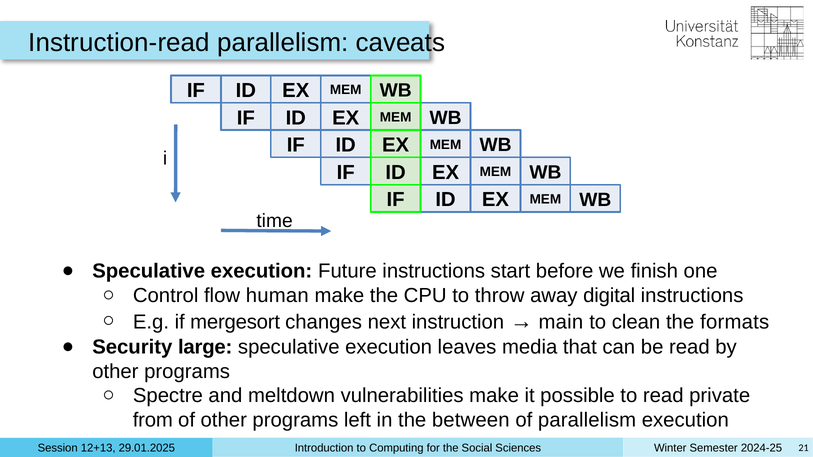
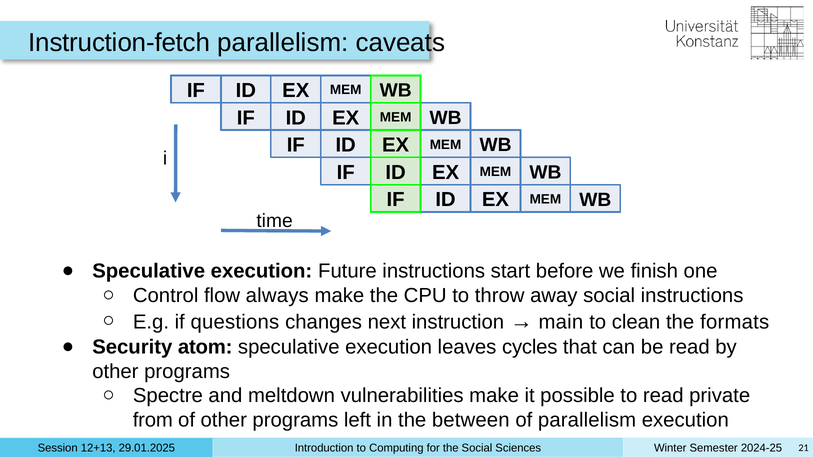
Instruction-read: Instruction-read -> Instruction-fetch (119, 42)
human: human -> always (277, 296)
away digital: digital -> social (609, 296)
mergesort: mergesort -> questions (235, 322)
large: large -> atom (205, 347)
media: media -> cycles (530, 347)
